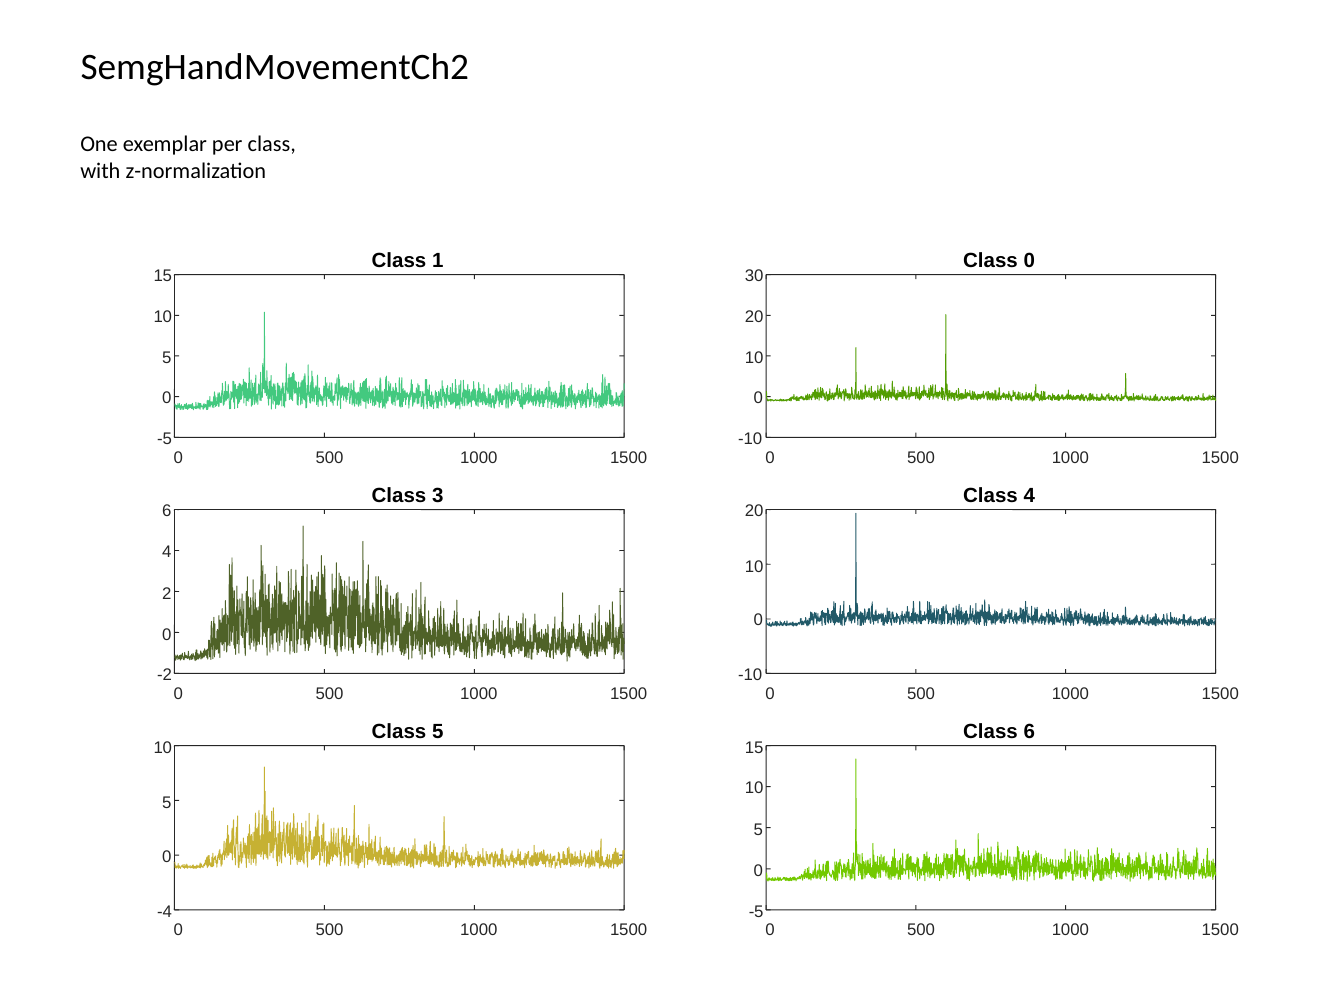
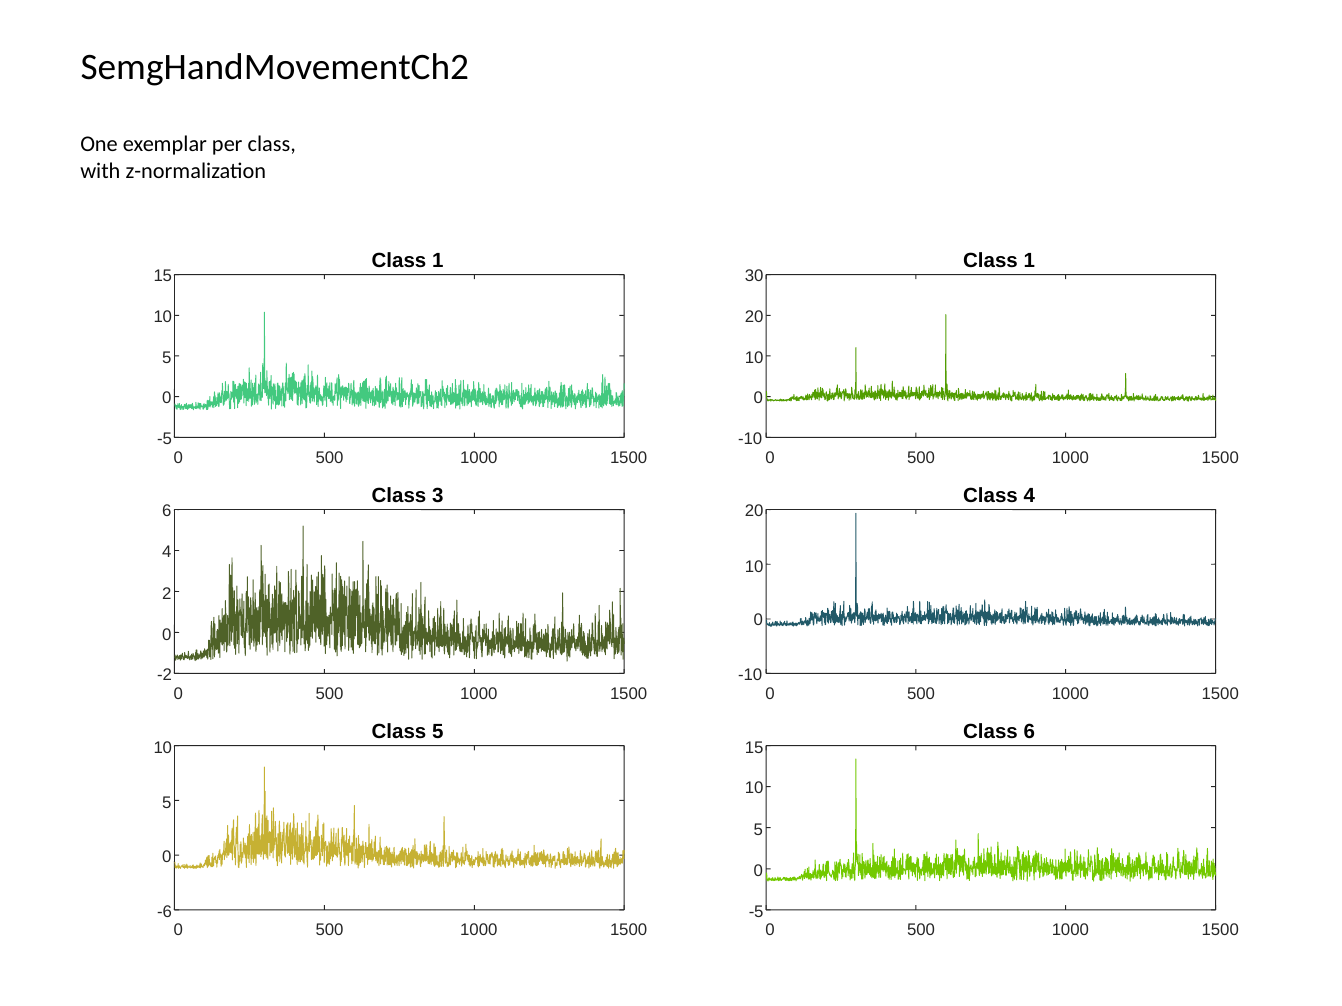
0: 0 -> 1 (1029, 261)
-4: -4 -> -6 (165, 912)
